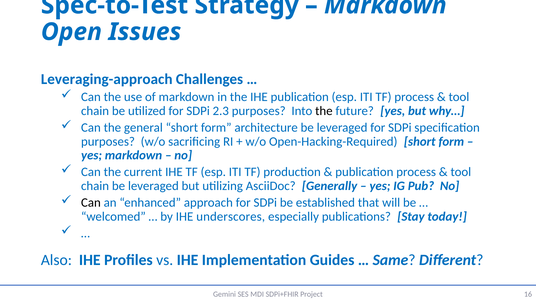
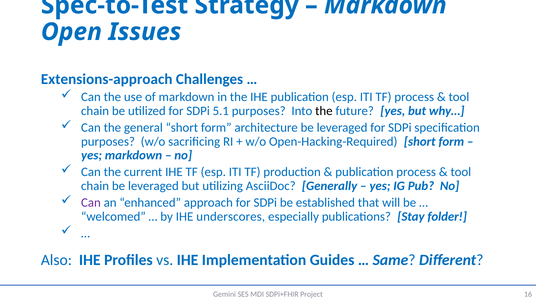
Leveraging-approach: Leveraging-approach -> Extensions-approach (107, 79)
2.3: 2.3 -> 5.1 (221, 111)
Can colour: black -> purple (91, 202)
today: today -> folder (447, 216)
